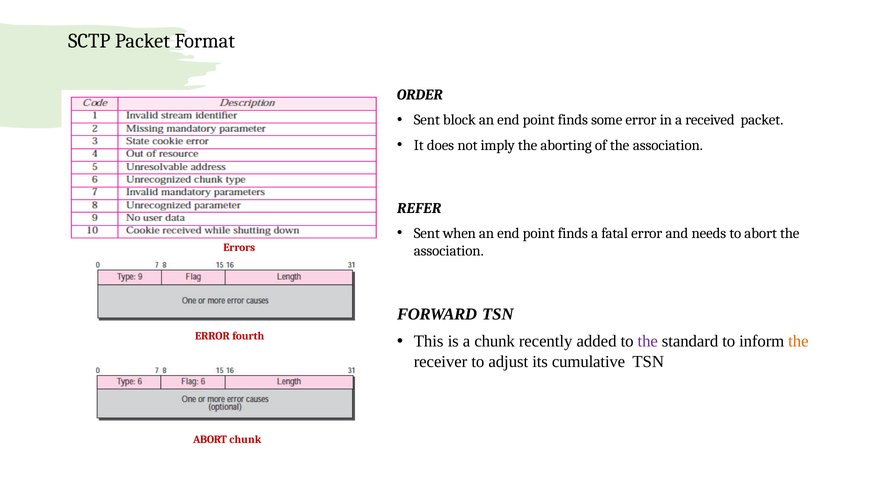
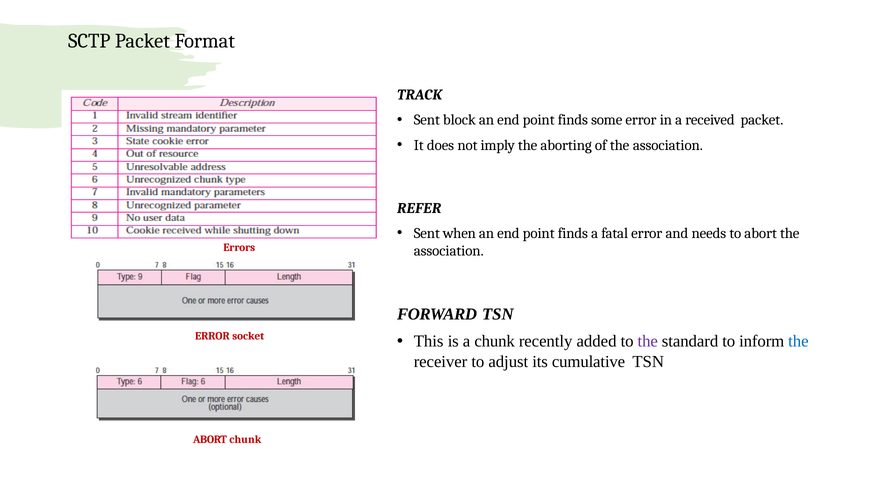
ORDER: ORDER -> TRACK (420, 95)
fourth: fourth -> socket (248, 336)
the colour: orange -> blue (798, 341)
